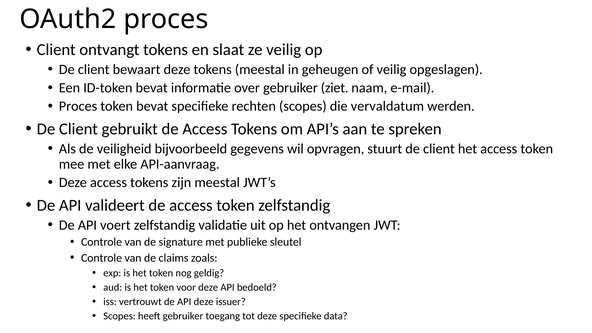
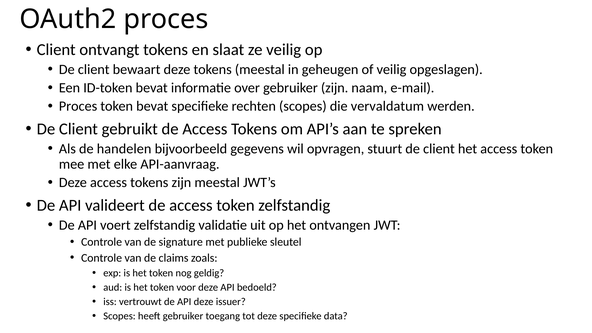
gebruiker ziet: ziet -> zijn (335, 88)
veiligheid: veiligheid -> handelen (124, 149)
